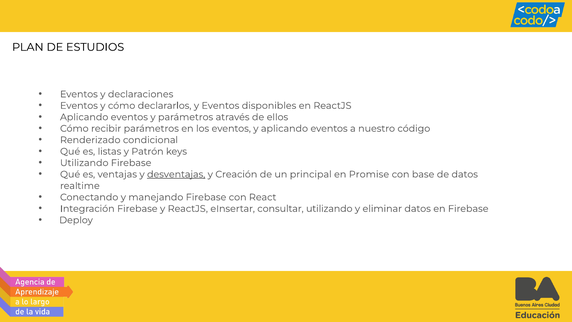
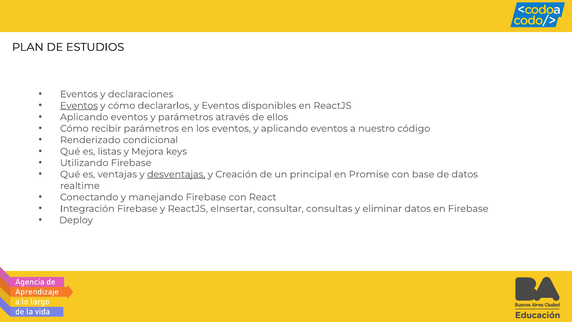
Eventos underline: none -> present (79, 106)
Patrón: Patrón -> Mejora (147, 151)
consultar utilizando: utilizando -> consultas (329, 209)
